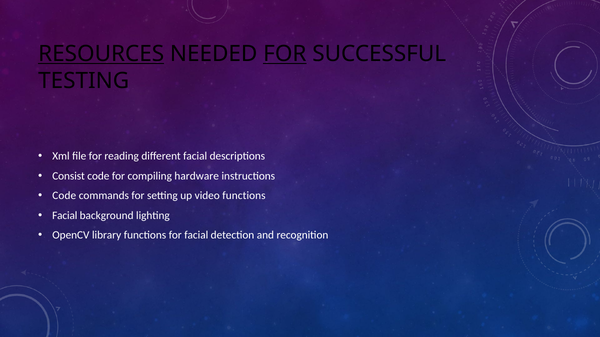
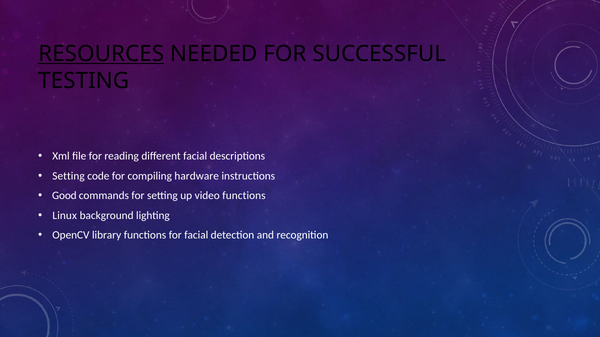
FOR underline: present -> none (285, 54)
Consist: Consist -> Setting (69, 176)
Code: Code -> Good (64, 196)
Facial: Facial -> Linux (65, 216)
